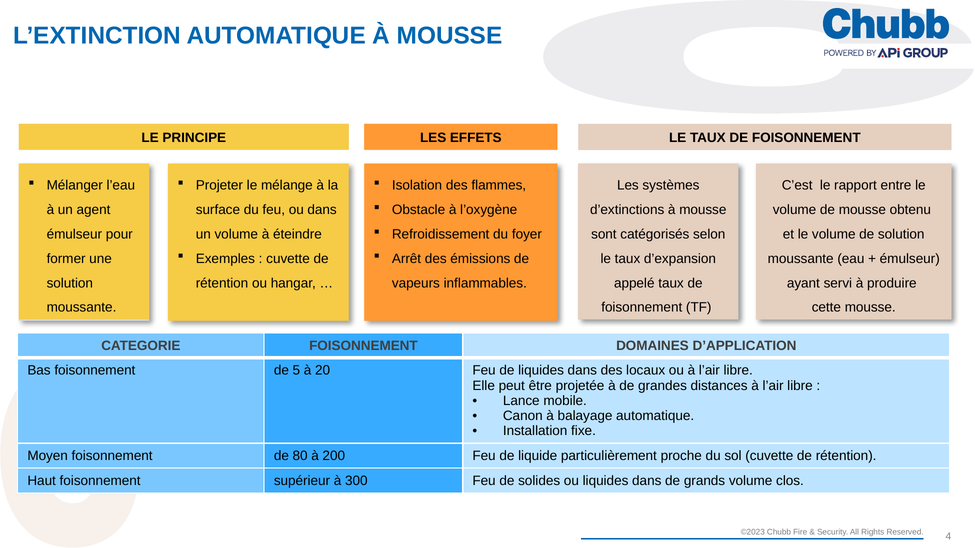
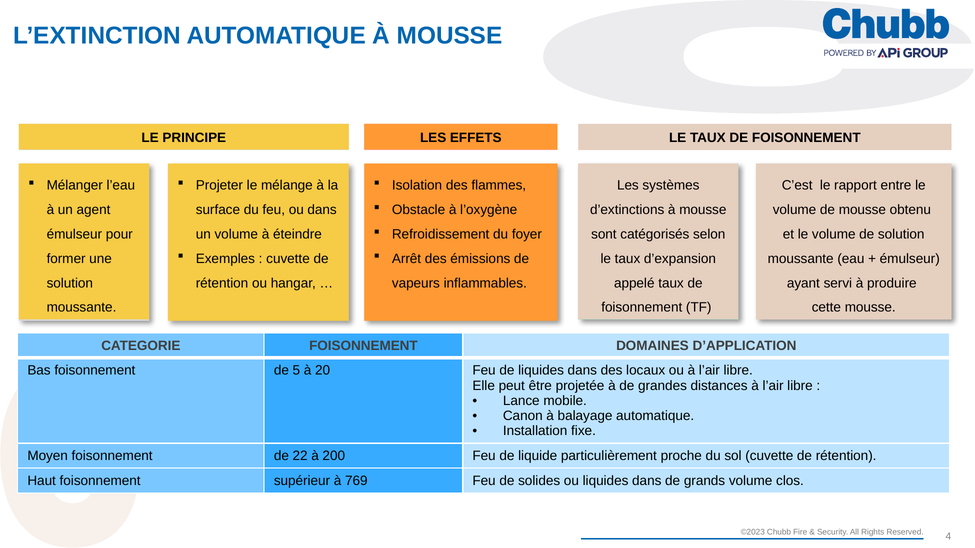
80: 80 -> 22 (300, 456)
300: 300 -> 769 (356, 481)
